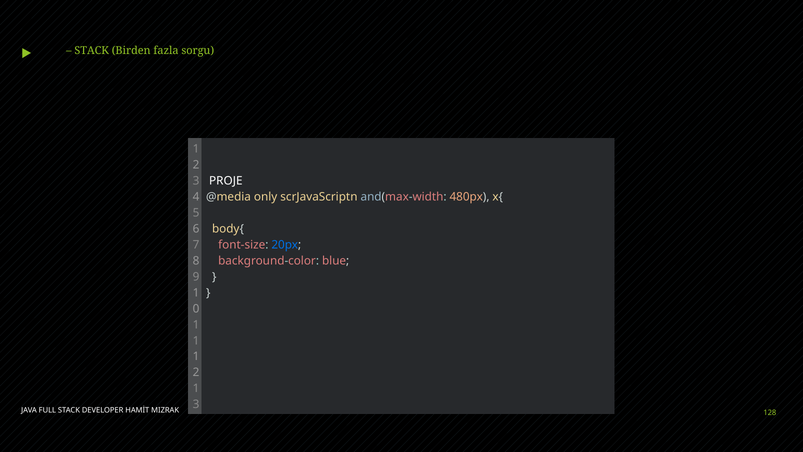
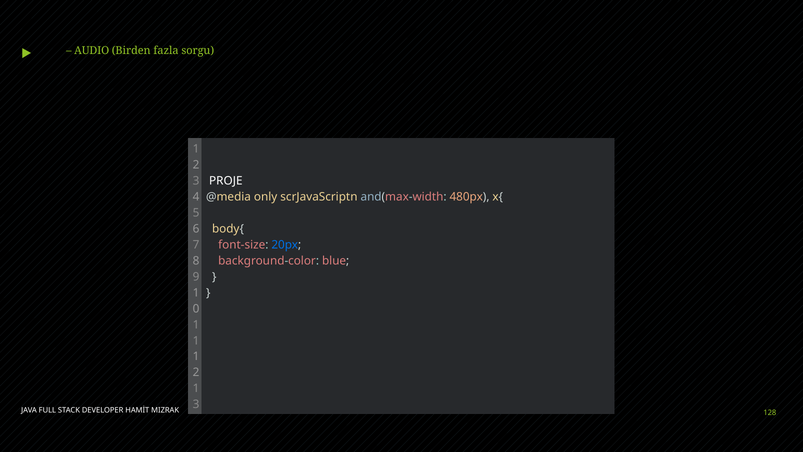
STACK: STACK -> AUDIO (92, 50)
